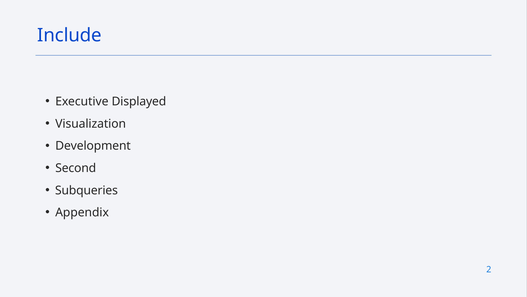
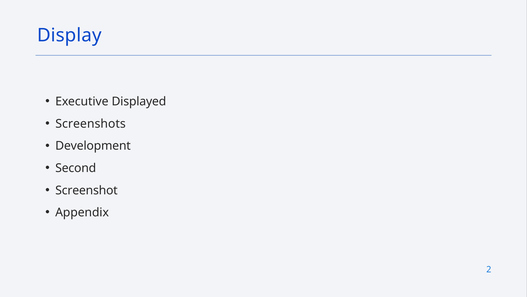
Include: Include -> Display (69, 35)
Visualization: Visualization -> Screenshots (91, 124)
Subqueries: Subqueries -> Screenshot (86, 190)
